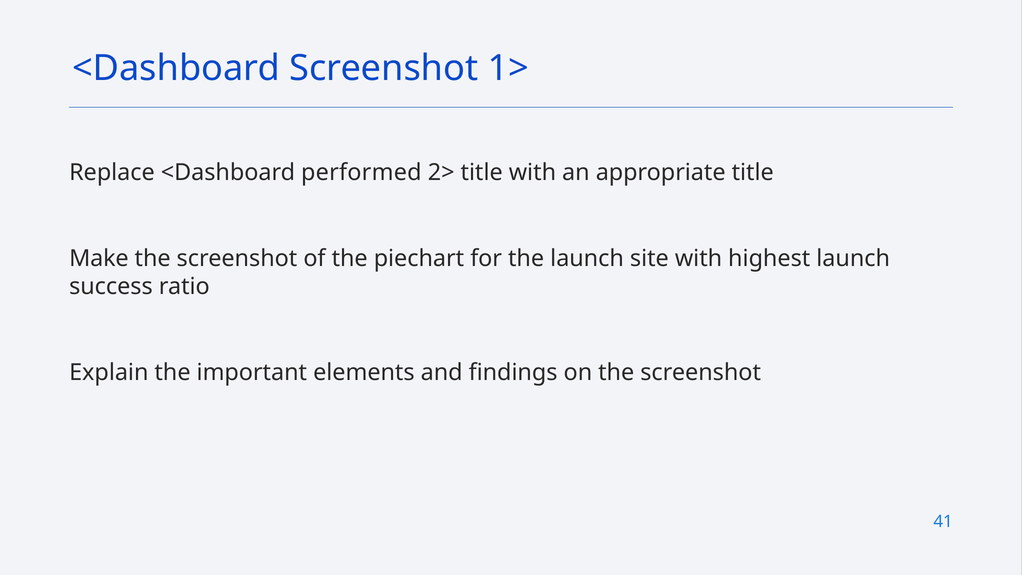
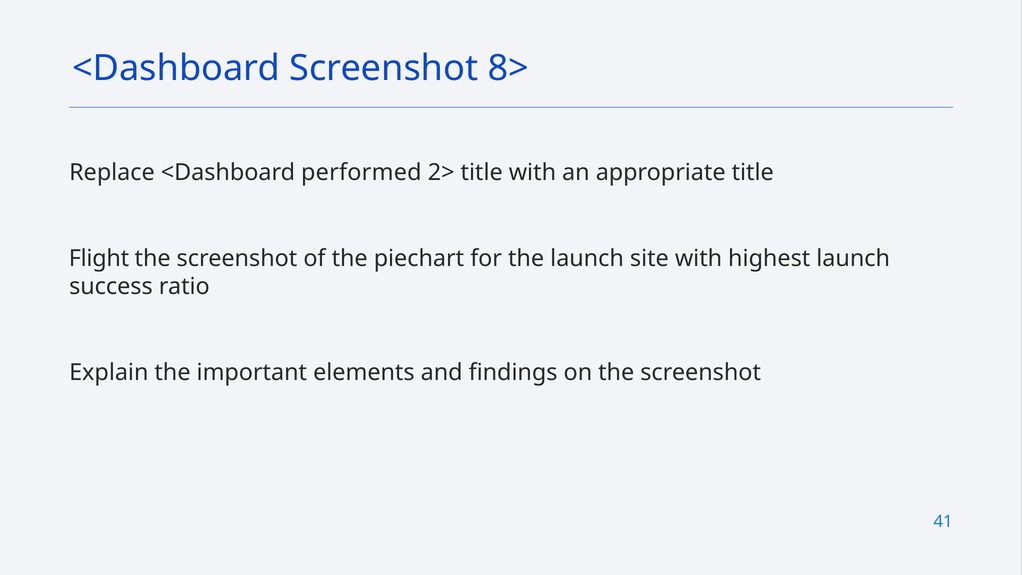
1>: 1> -> 8> (508, 68)
Make: Make -> Flight (99, 258)
